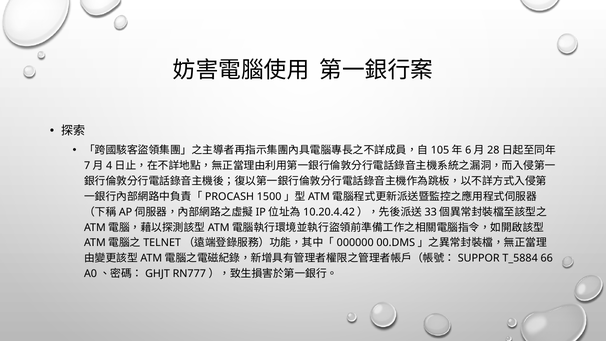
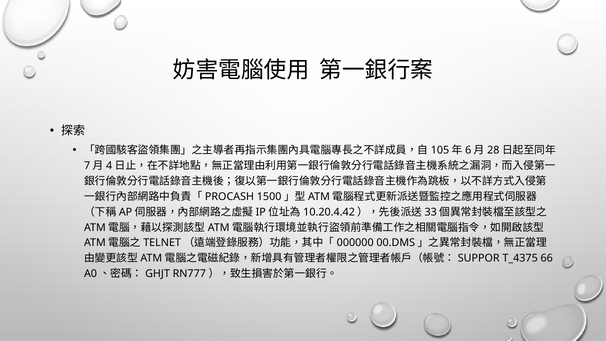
T_5884: T_5884 -> T_4375 (520, 258)
